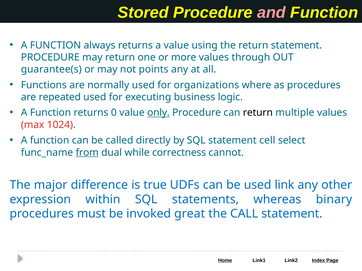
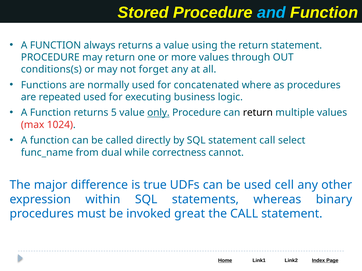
and colour: pink -> light blue (271, 13)
guarantee(s: guarantee(s -> conditions(s (51, 69)
points: points -> forget (154, 69)
organizations: organizations -> concatenated (206, 85)
0: 0 -> 5 (114, 113)
statement cell: cell -> call (267, 141)
from underline: present -> none (87, 153)
link: link -> cell (284, 185)
